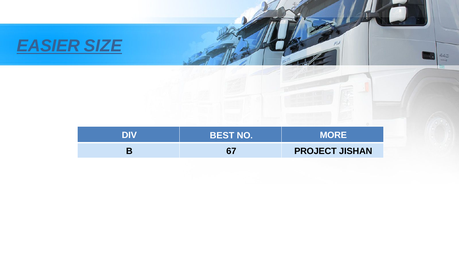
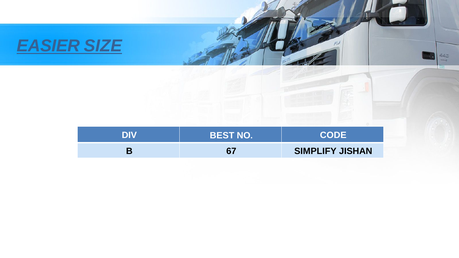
MORE: MORE -> CODE (333, 135)
PROJECT: PROJECT -> SIMPLIFY (315, 151)
